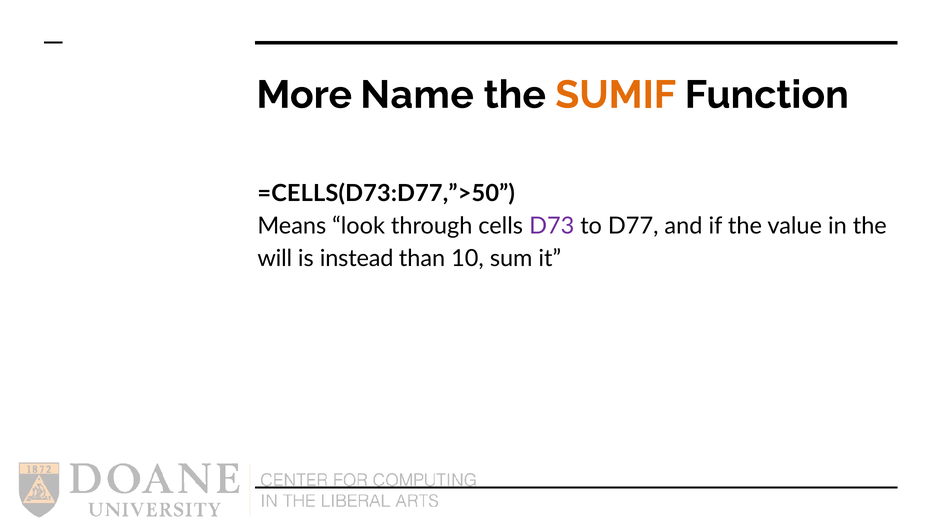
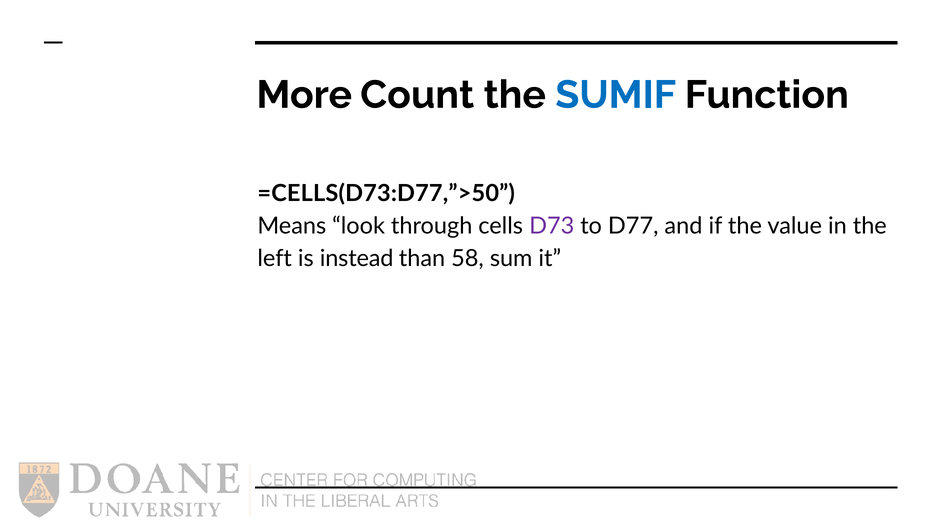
Name: Name -> Count (417, 95)
SUMIF colour: orange -> blue (616, 95)
will: will -> left (275, 259)
10: 10 -> 58 (467, 259)
